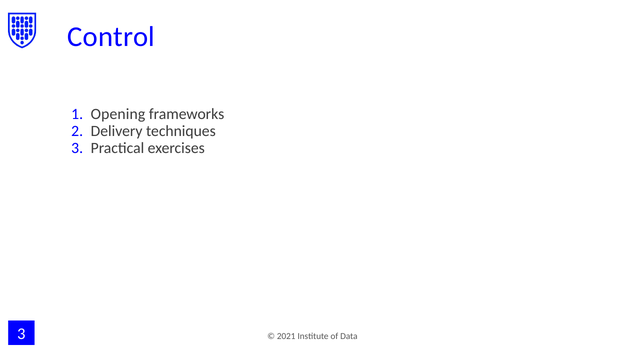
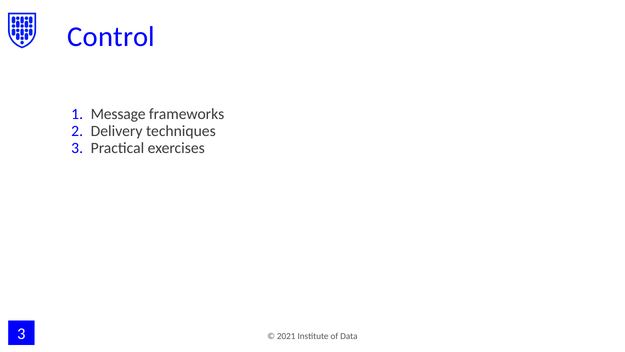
Opening: Opening -> Message (118, 114)
